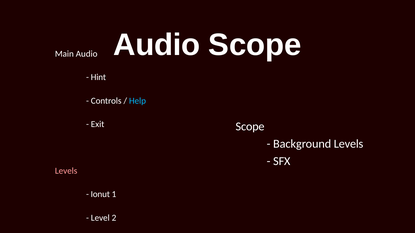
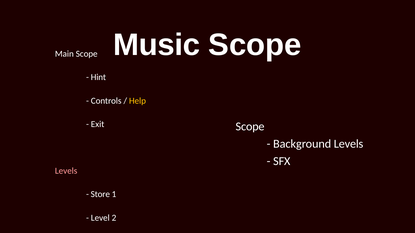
Audio: Audio -> Music (157, 45)
Main Audio: Audio -> Scope (87, 54)
Help colour: light blue -> yellow (137, 101)
Ionut: Ionut -> Store (100, 195)
